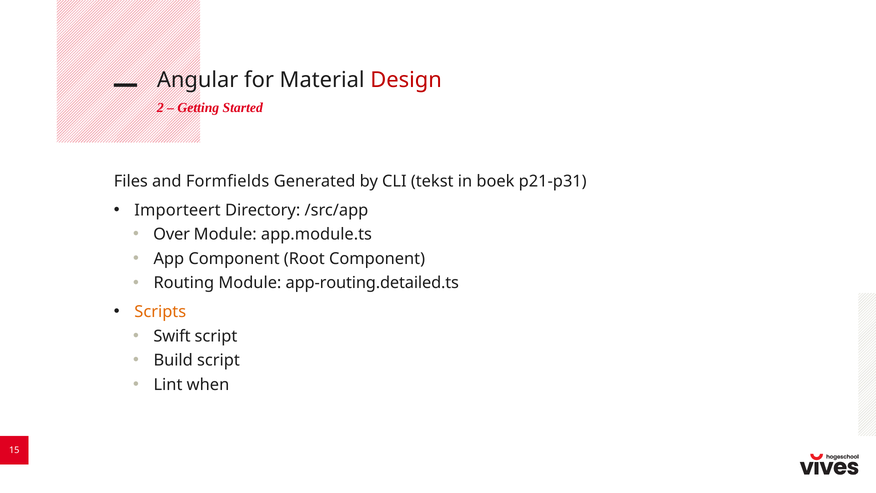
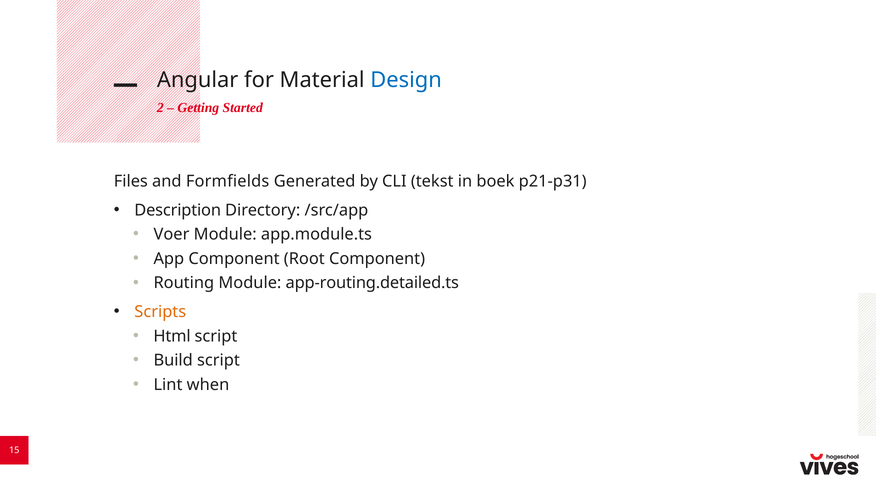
Design colour: red -> blue (406, 80)
Importeert: Importeert -> Description (178, 210)
Over: Over -> Voer (171, 234)
Swift: Swift -> Html (172, 336)
